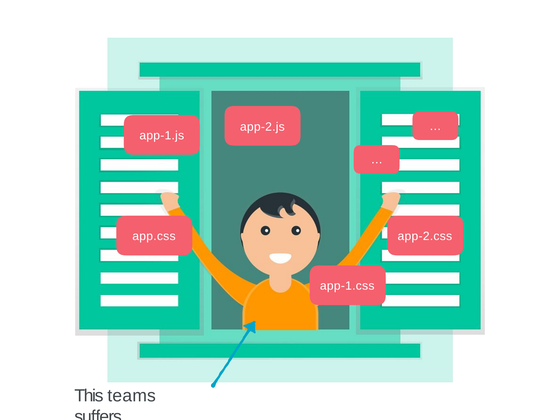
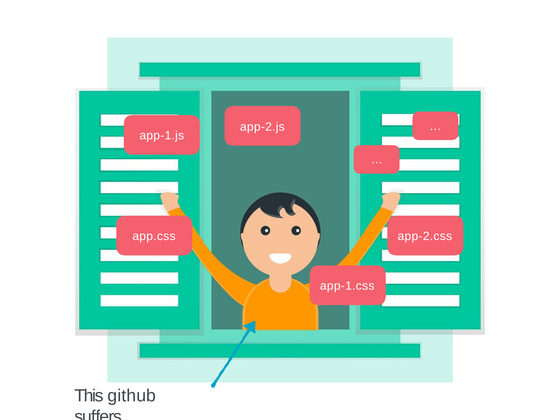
teams: teams -> github (132, 396)
